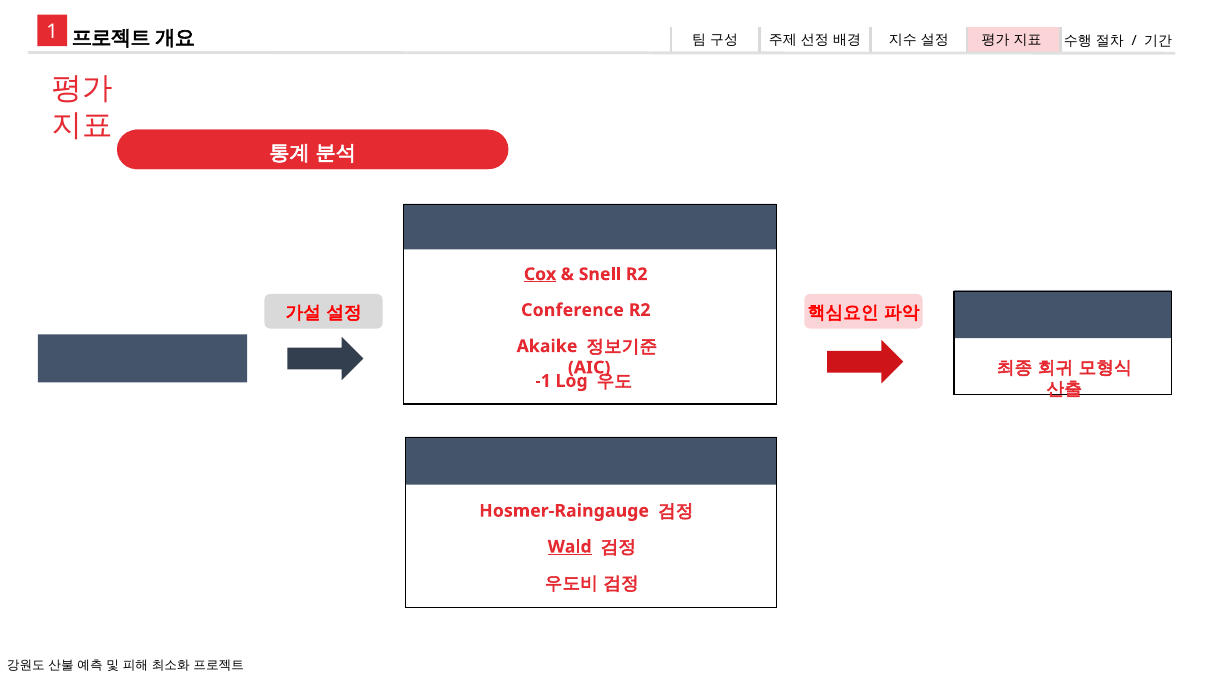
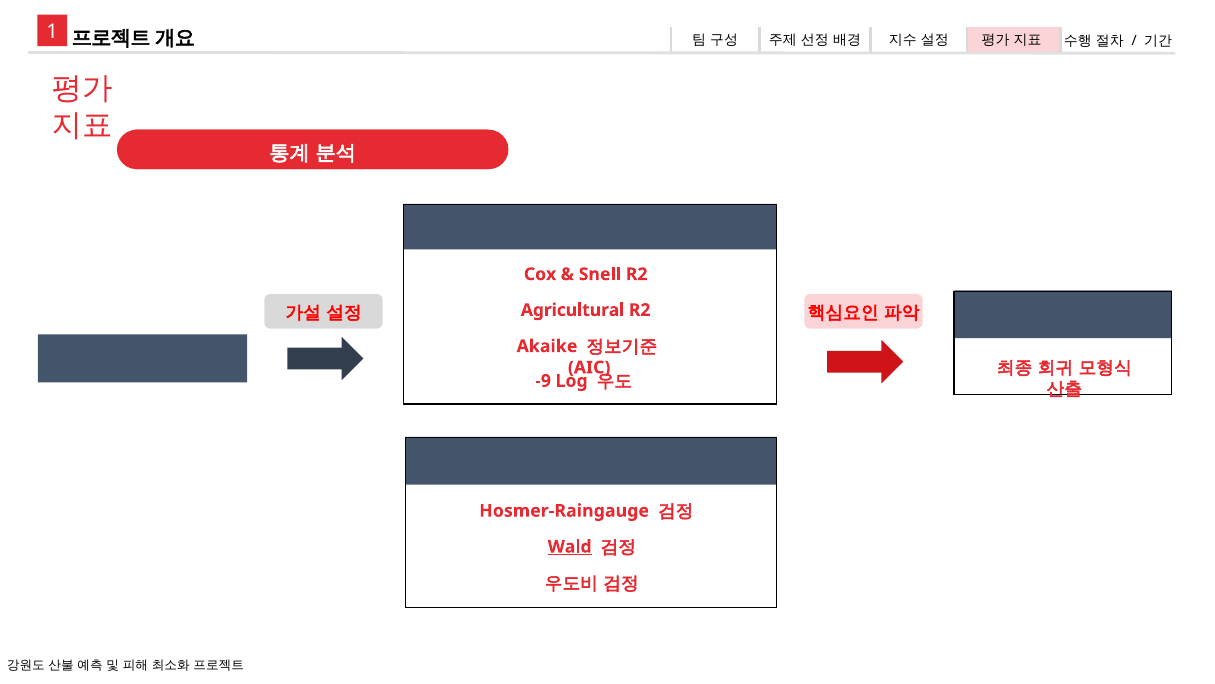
Cox underline: present -> none (540, 274)
Conference: Conference -> Agricultural (573, 310)
-1: -1 -> -9 (543, 381)
